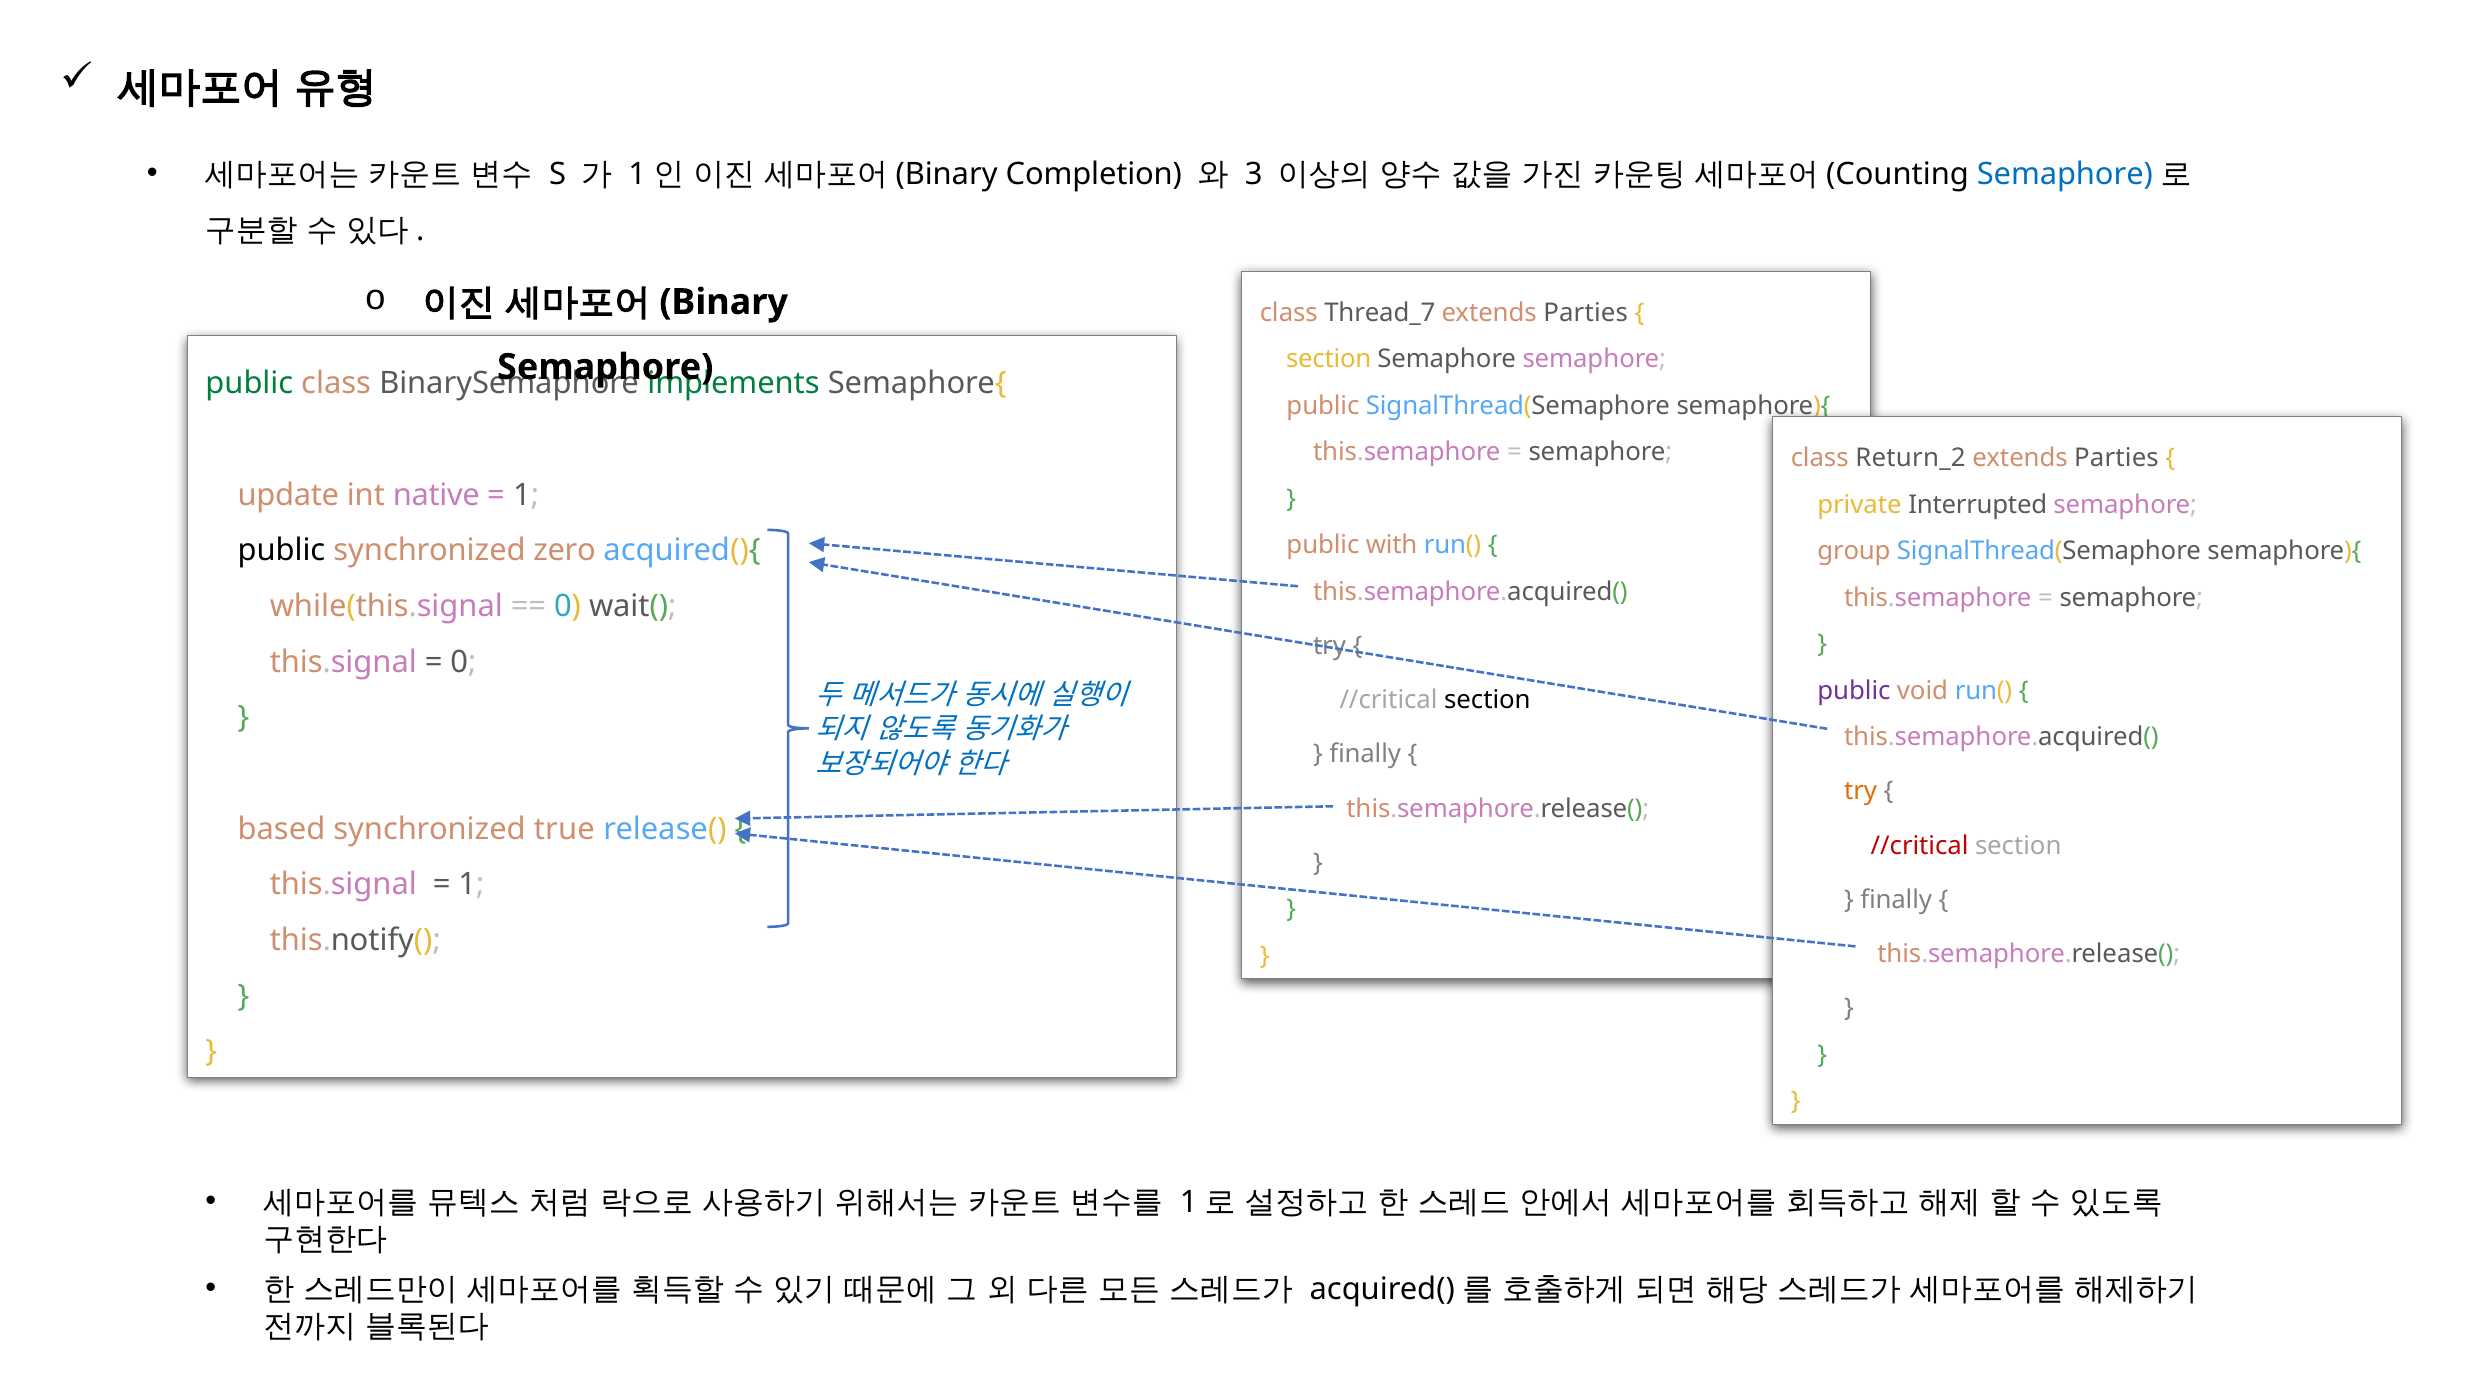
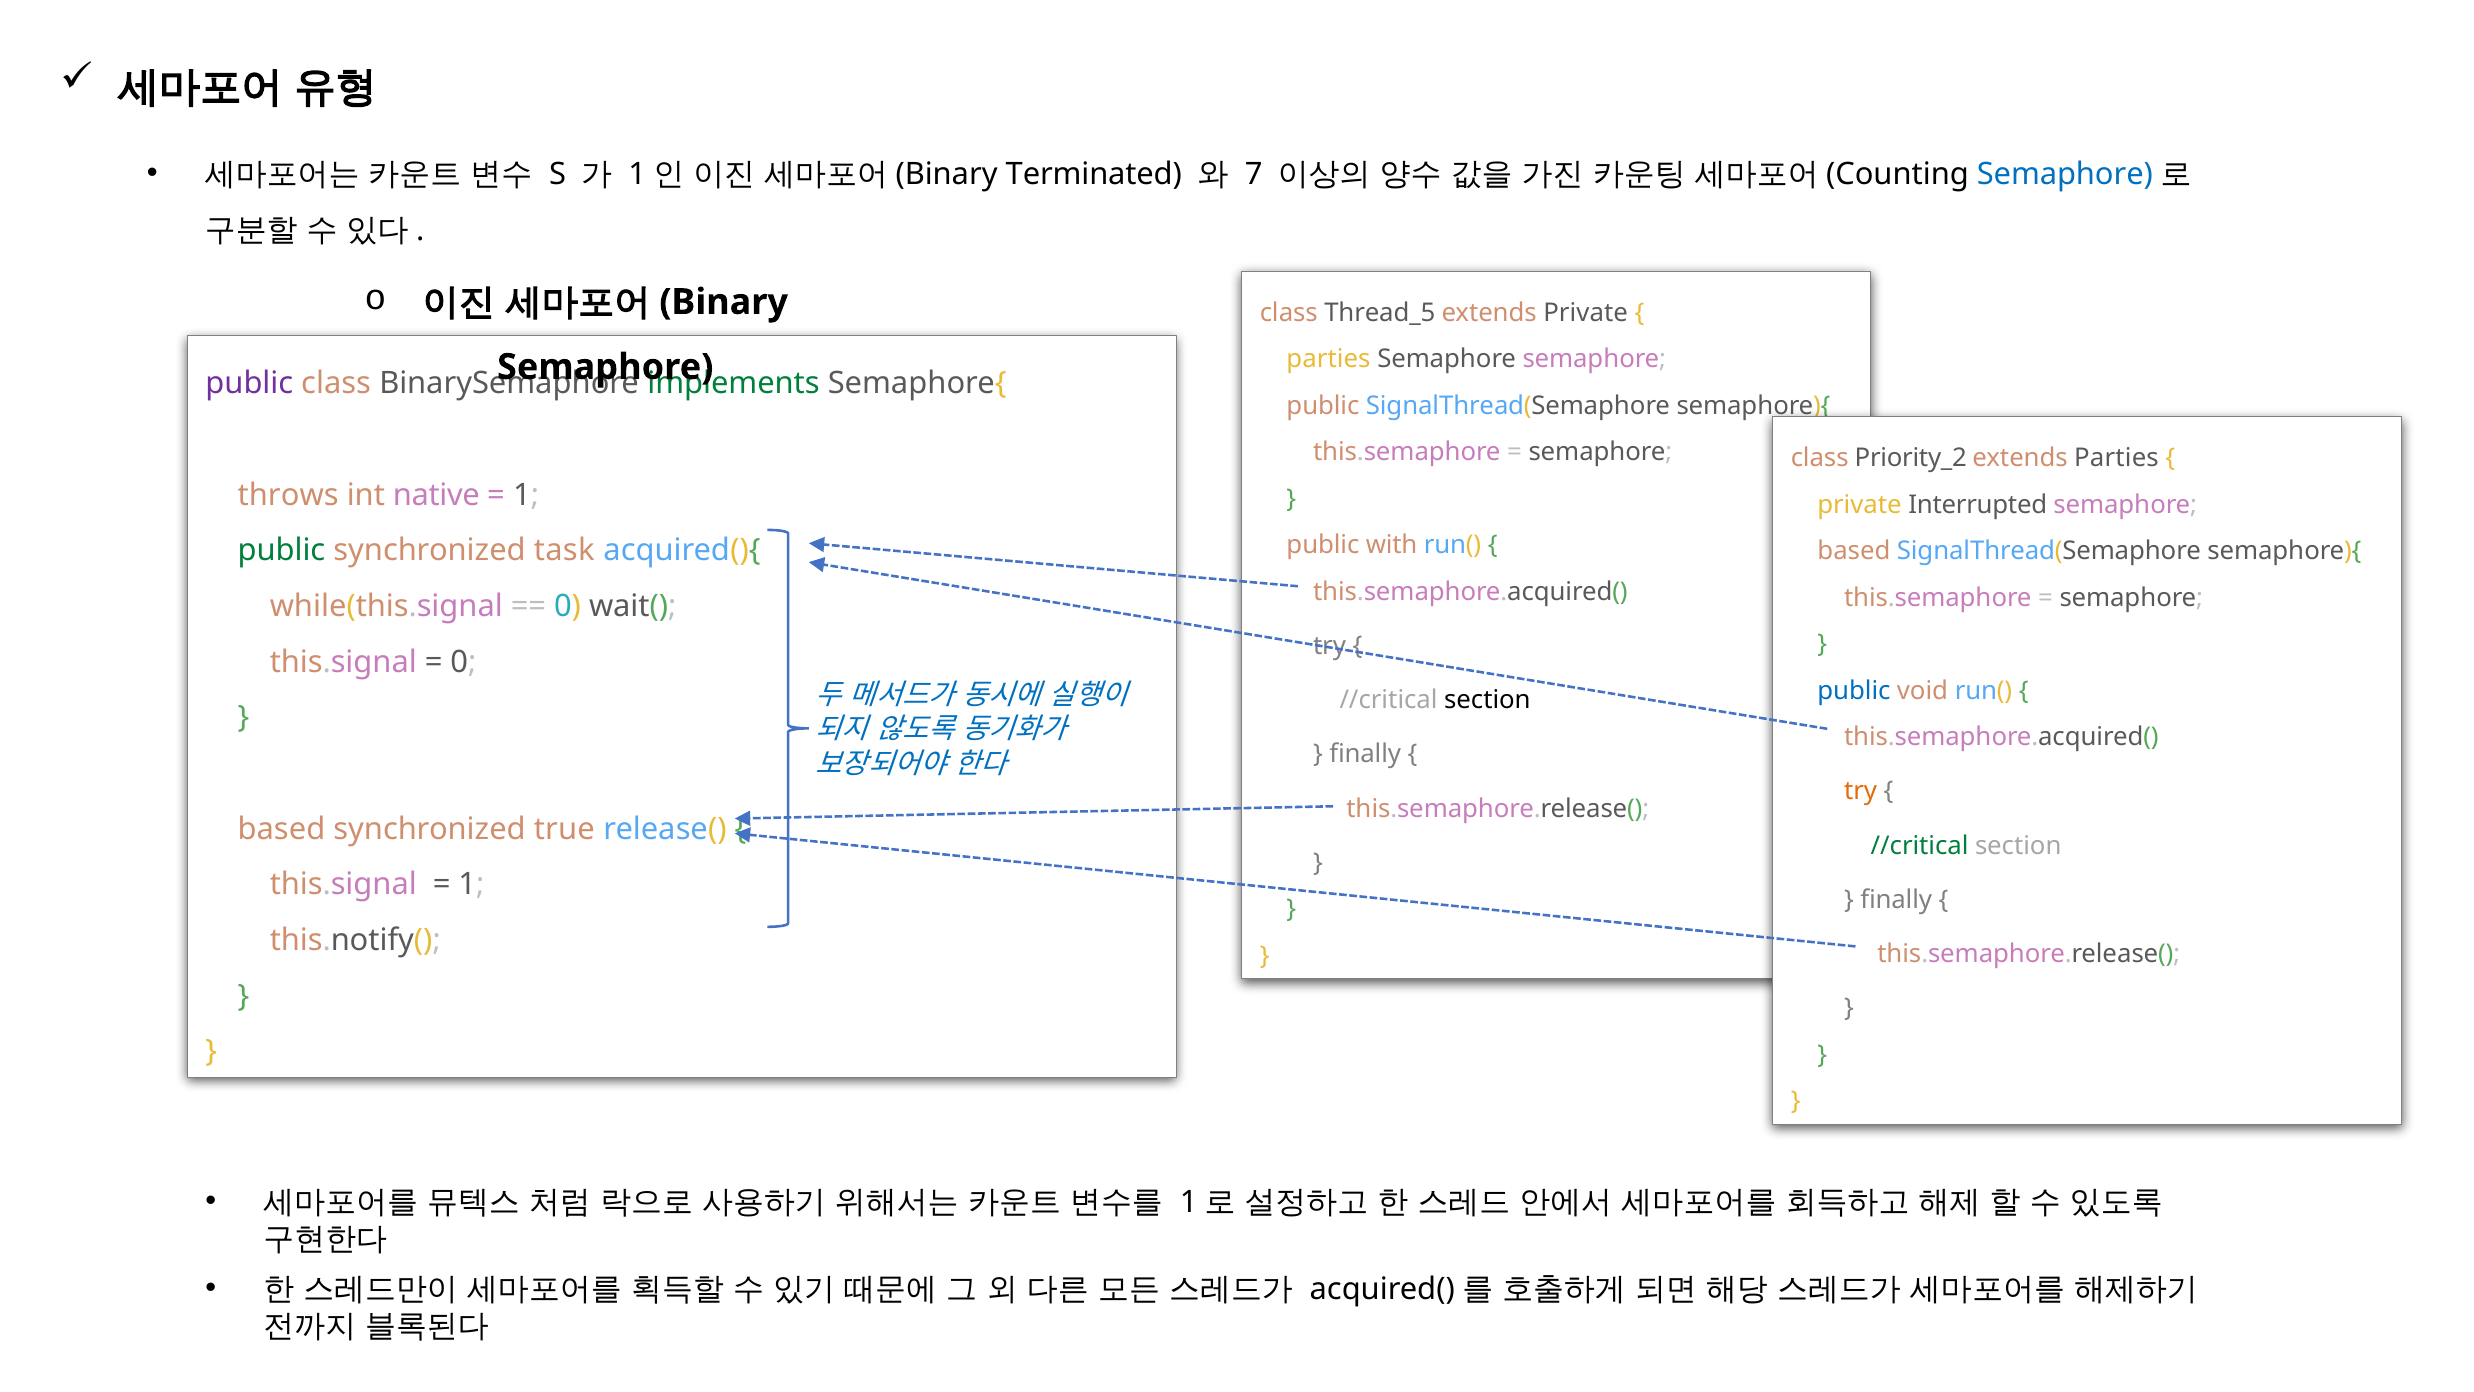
Completion: Completion -> Terminated (1094, 174)
3: 3 -> 7 (1254, 174)
Thread_7: Thread_7 -> Thread_5 (1380, 313)
Parties: Parties -> Private (1586, 313)
section: section -> parties (1329, 359)
public colour: green -> purple (249, 383)
Return_2: Return_2 -> Priority_2 (1911, 458)
update: update -> throws (288, 495)
public colour: black -> green (281, 550)
zero: zero -> task (564, 550)
group: group -> based (1854, 551)
public colour: purple -> blue (1854, 690)
//critical colour: red -> green (1920, 845)
